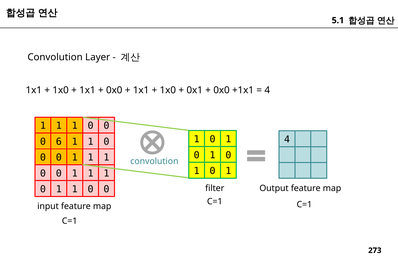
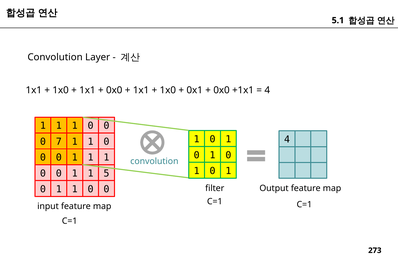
6: 6 -> 7 (59, 142)
1: 1 -> 5 (106, 174)
